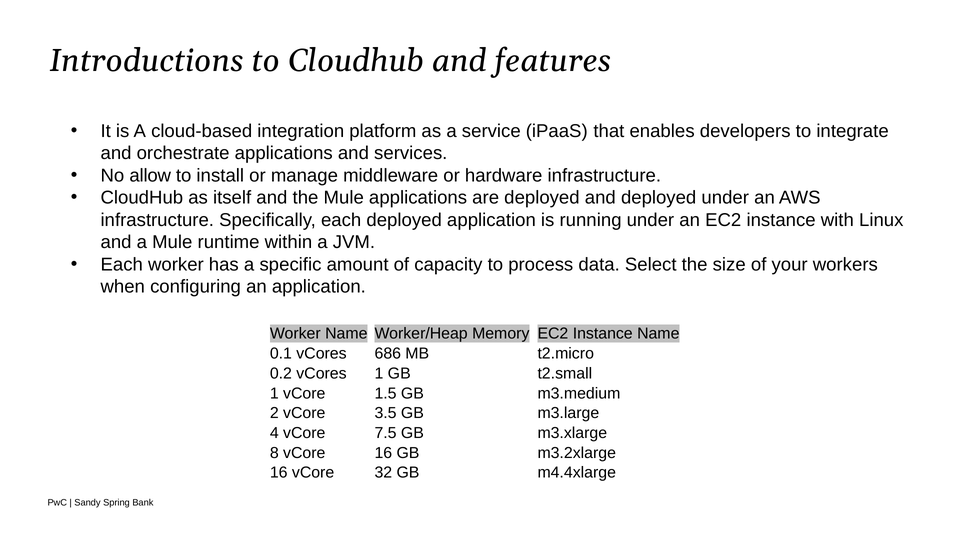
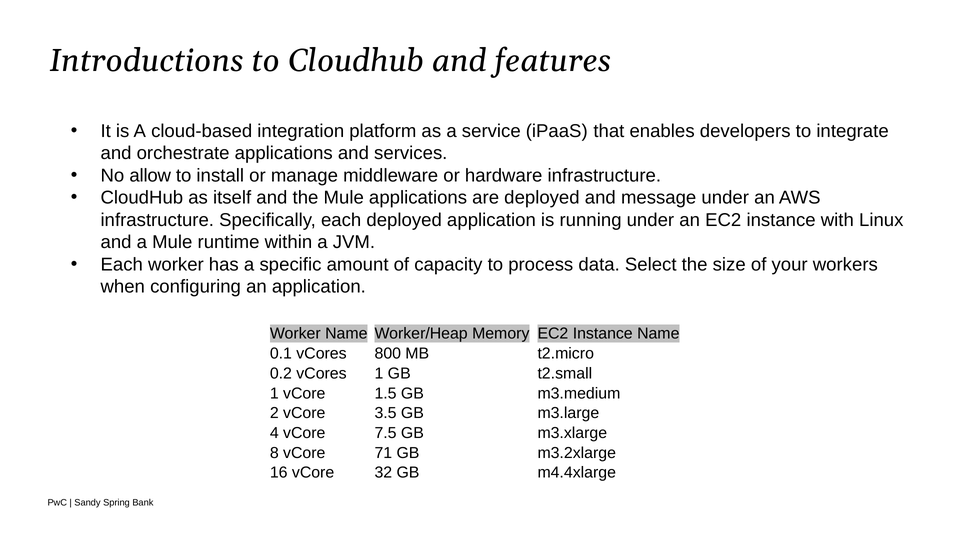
and deployed: deployed -> message (659, 198)
686: 686 -> 800 (388, 354)
vCore 16: 16 -> 71 (383, 453)
